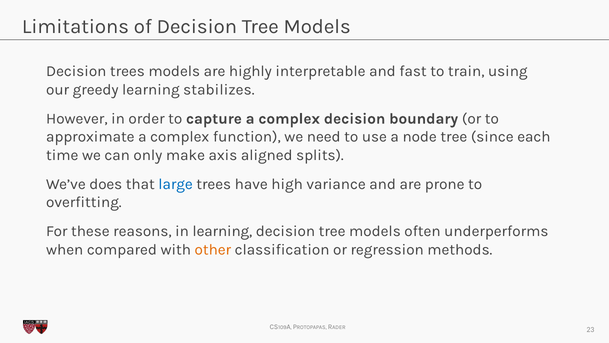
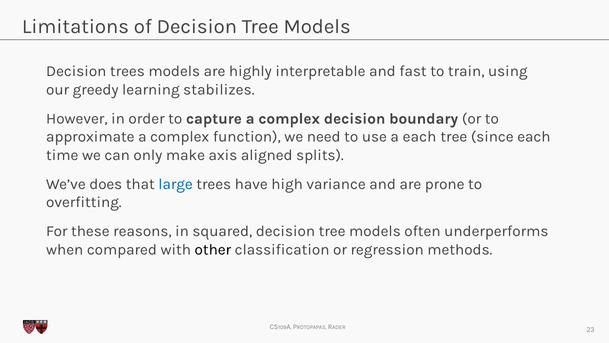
a node: node -> each (420, 137)
in learning: learning -> squared (222, 231)
other colour: orange -> black (213, 249)
